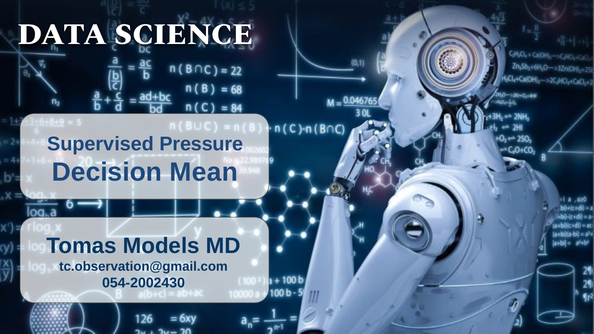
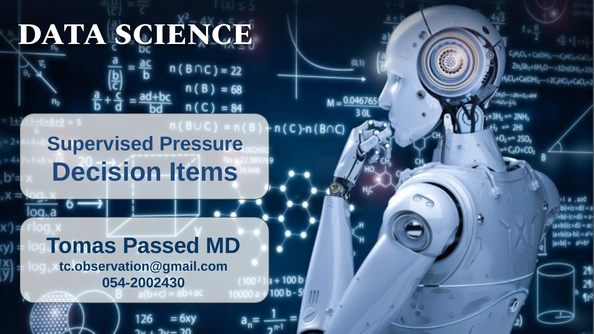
Mean: Mean -> Items (204, 172)
Models: Models -> Passed (161, 246)
